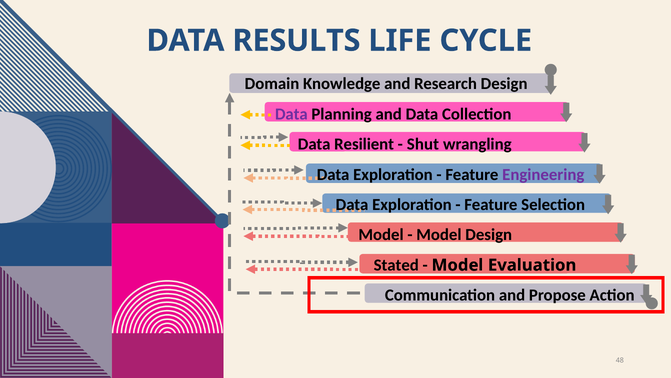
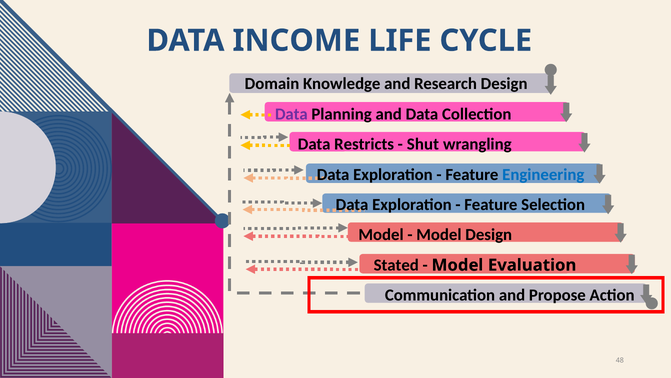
RESULTS: RESULTS -> INCOME (296, 41)
Resilient: Resilient -> Restricts (364, 144)
Engineering colour: purple -> blue (543, 174)
